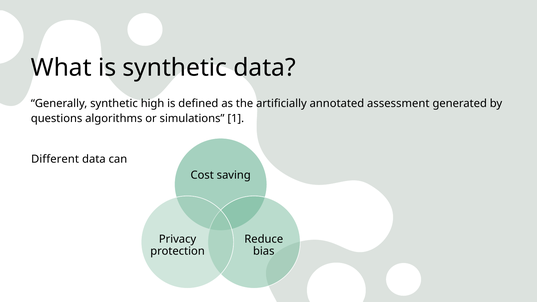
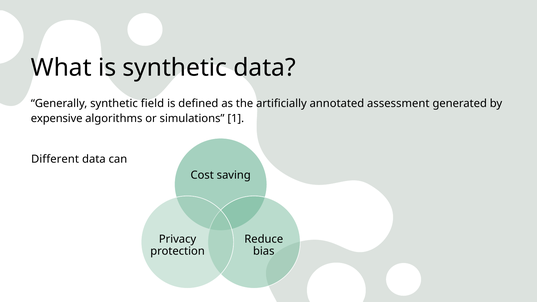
high: high -> field (152, 104)
questions: questions -> expensive (57, 118)
